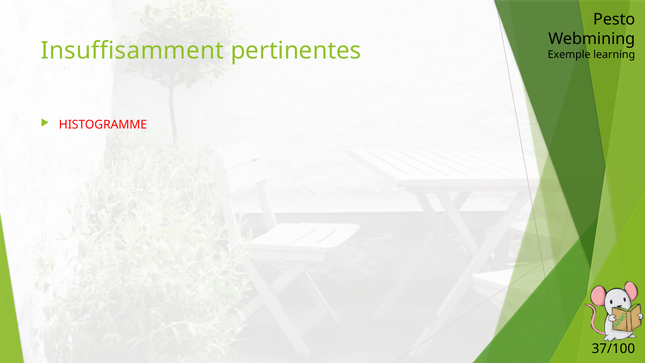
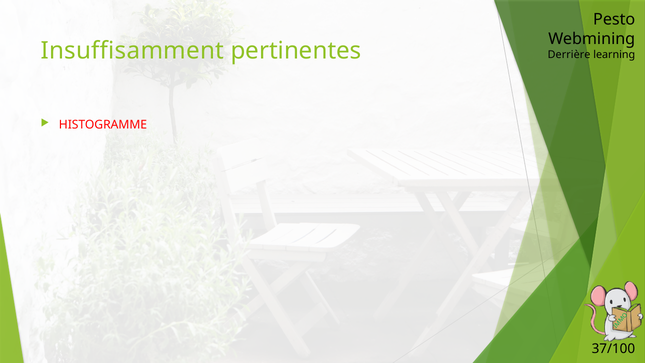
Exemple: Exemple -> Derrière (569, 55)
